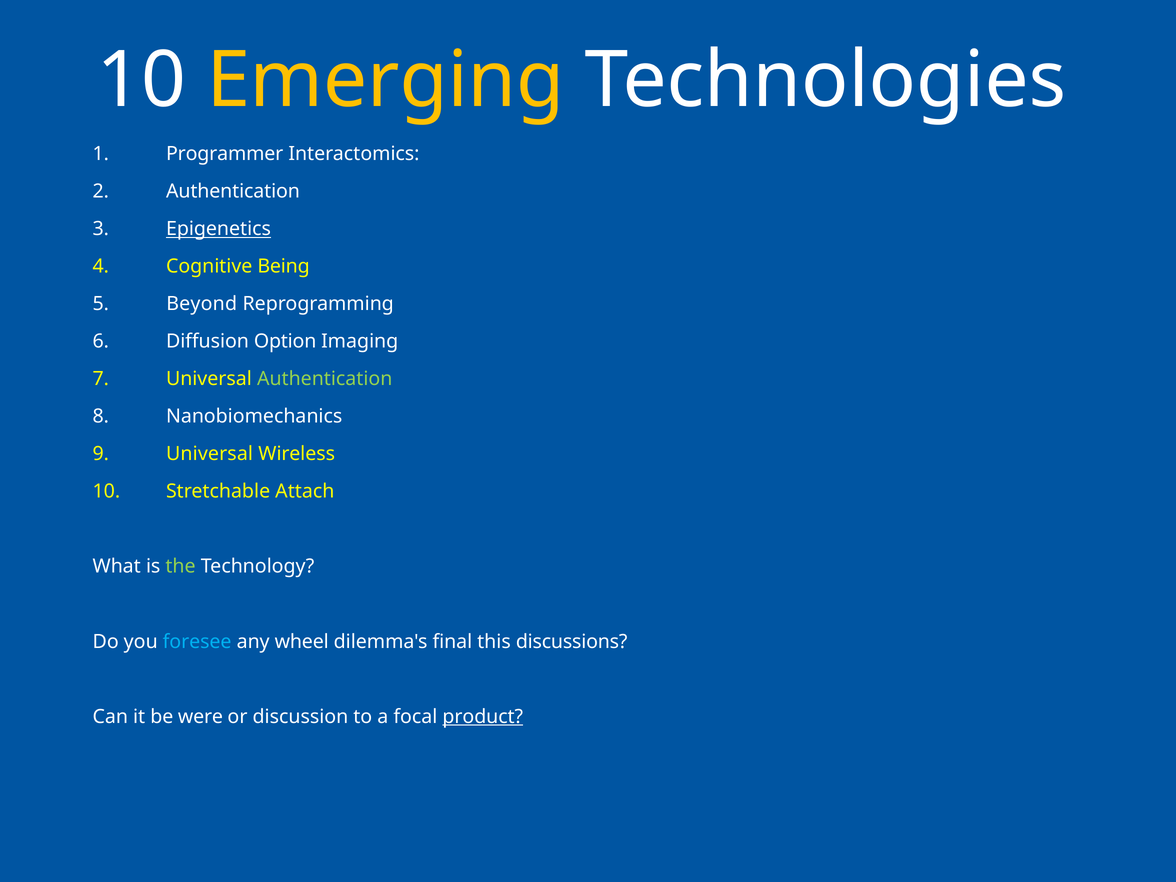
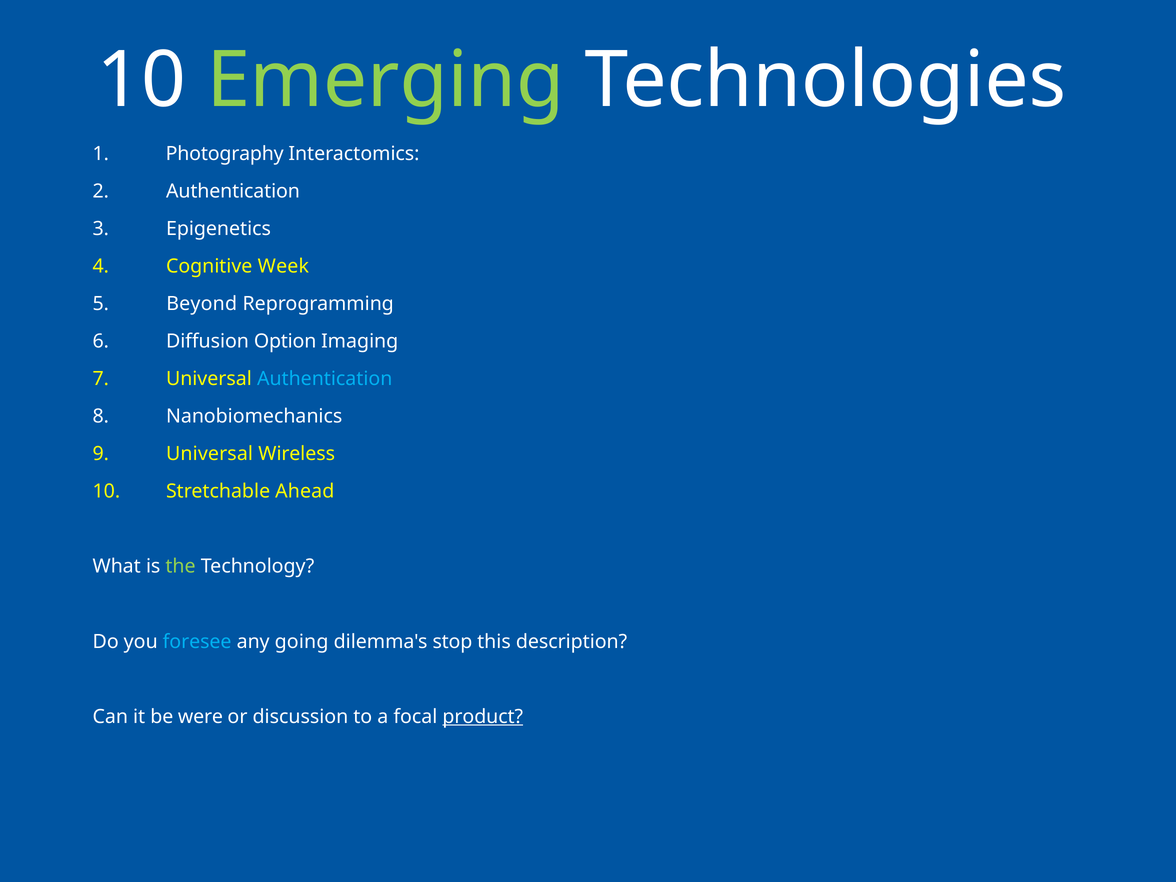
Emerging colour: yellow -> light green (385, 80)
Programmer: Programmer -> Photography (225, 154)
Epigenetics underline: present -> none (218, 229)
Being: Being -> Week (283, 267)
Authentication colour: light green -> light blue (325, 379)
Attach: Attach -> Ahead (305, 492)
wheel: wheel -> going (302, 642)
final: final -> stop (452, 642)
discussions: discussions -> description (572, 642)
